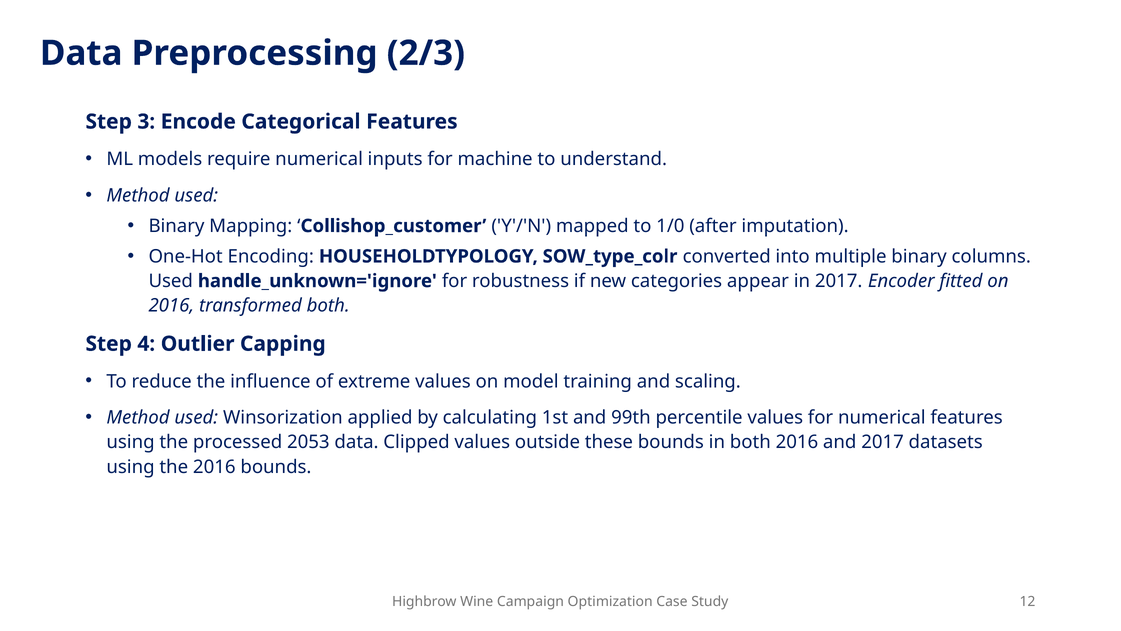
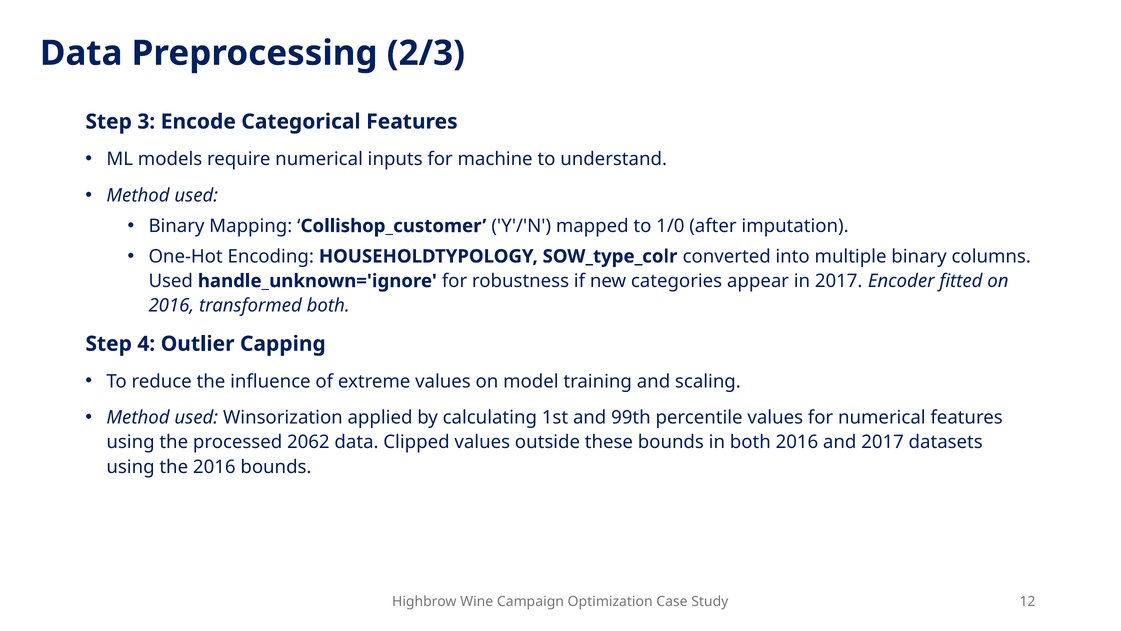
2053: 2053 -> 2062 (308, 442)
